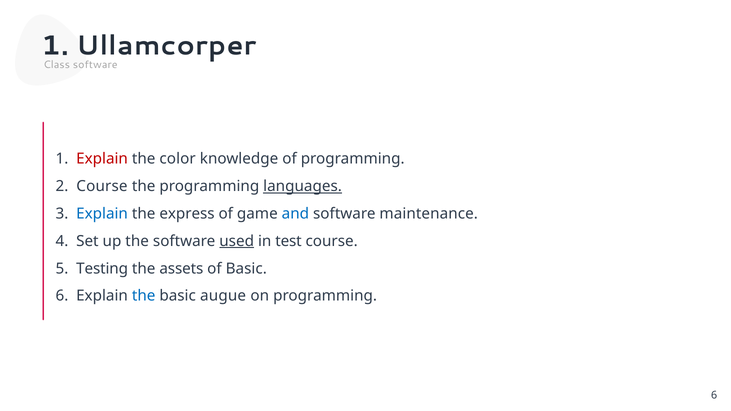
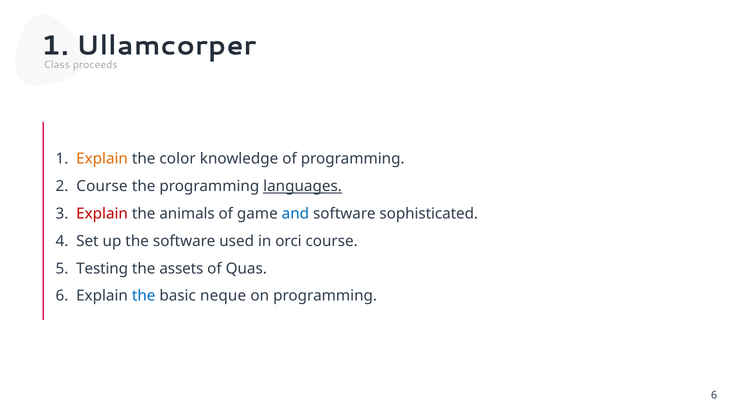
Class software: software -> proceeds (95, 65)
Explain colour: red -> orange (102, 159)
Explain colour: blue -> red (102, 214)
express: express -> animals (187, 214)
maintenance: maintenance -> sophisticated (429, 214)
used underline: present -> none (237, 241)
test: test -> orci (289, 241)
of Basic: Basic -> Quas (246, 269)
augue: augue -> neque (223, 296)
